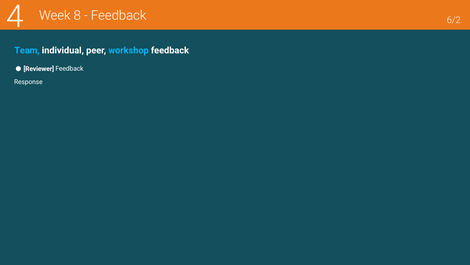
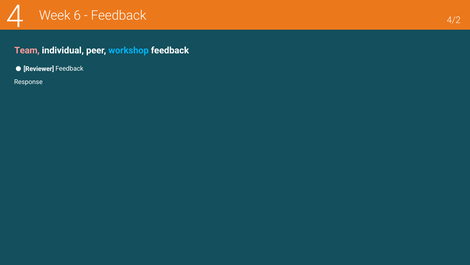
8: 8 -> 6 (77, 16)
6/2: 6/2 -> 4/2 (454, 20)
Team colour: light blue -> pink (27, 50)
